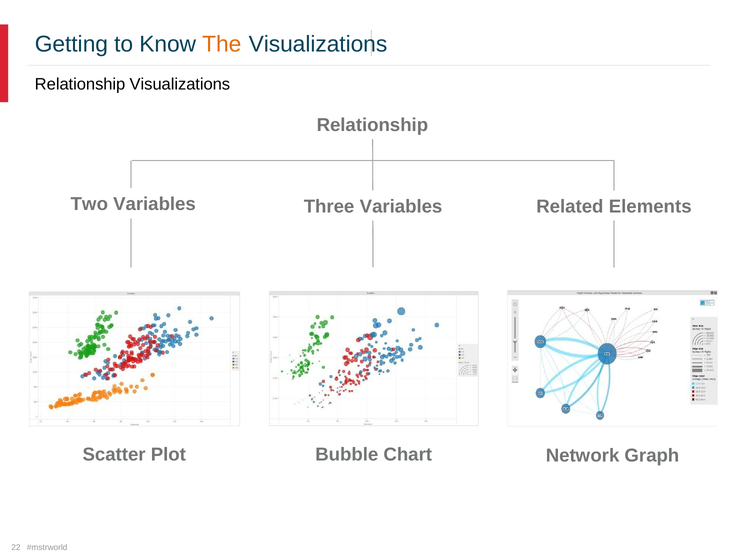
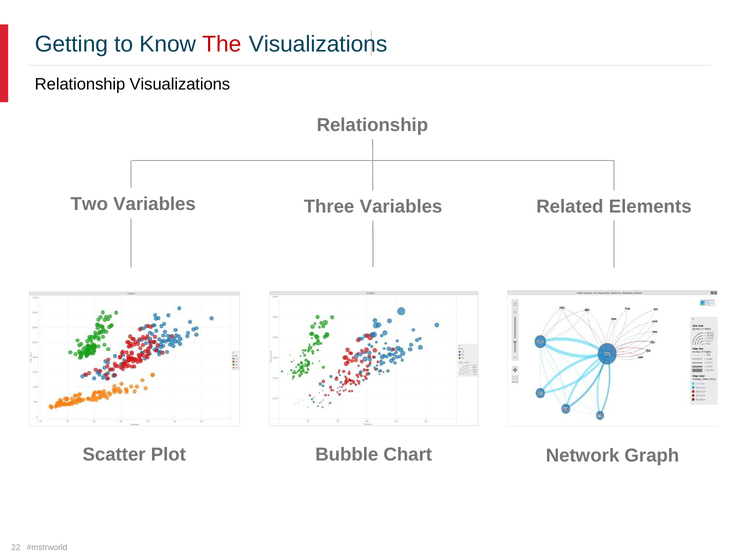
The colour: orange -> red (222, 44)
